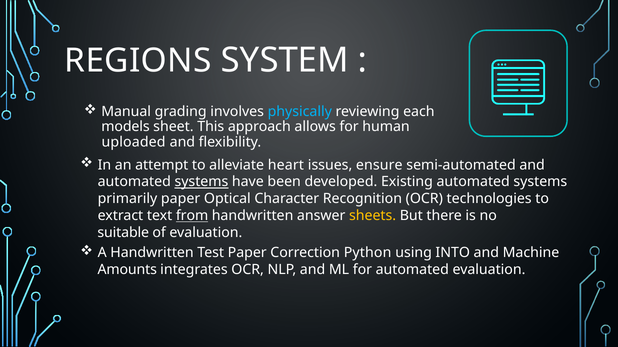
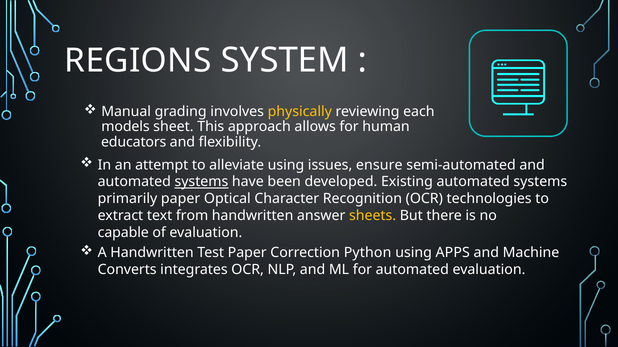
physically colour: light blue -> yellow (300, 112)
uploaded: uploaded -> educators (134, 142)
alleviate heart: heart -> using (286, 165)
from underline: present -> none (192, 216)
suitable: suitable -> capable (123, 233)
INTO: INTO -> APPS (453, 253)
Amounts: Amounts -> Converts (127, 270)
